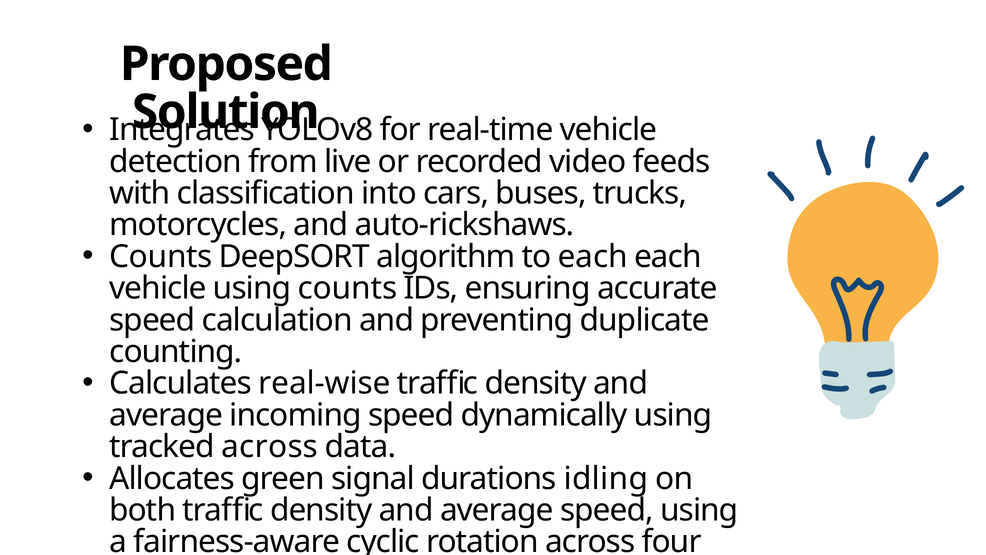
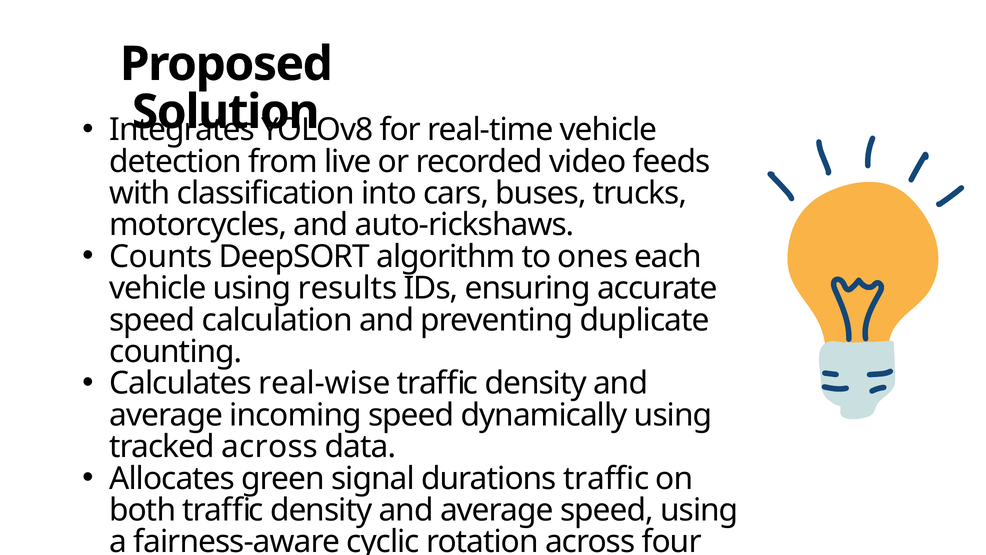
to each: each -> ones (593, 256)
using counts: counts -> results (347, 288)
durations idling: idling -> traffic (606, 478)
